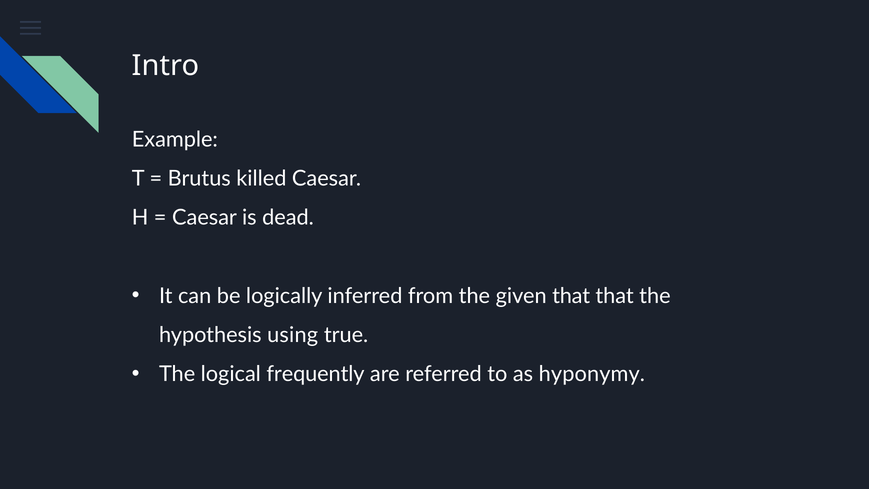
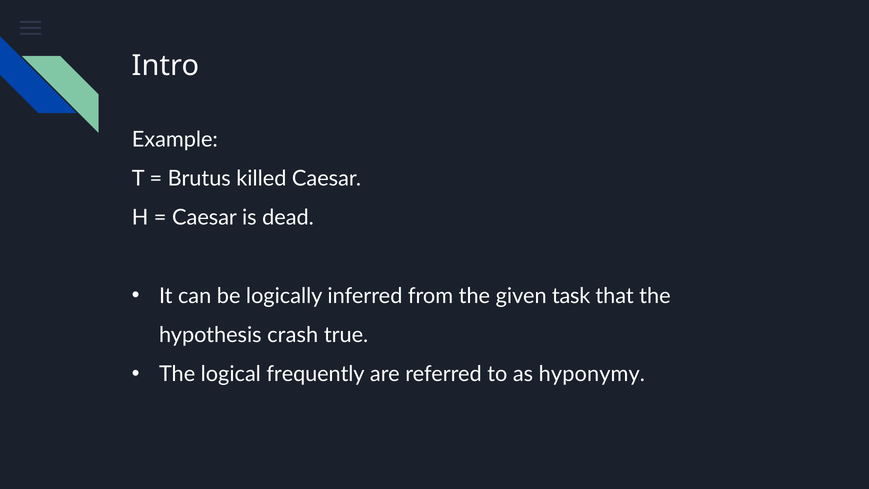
given that: that -> task (571, 296)
using: using -> crash (293, 335)
